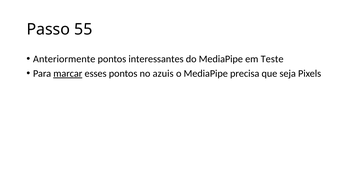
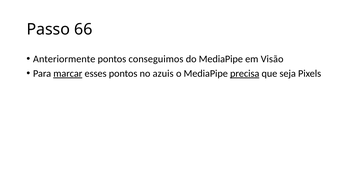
55: 55 -> 66 (83, 29)
interessantes: interessantes -> conseguimos (156, 59)
Teste: Teste -> Visão (272, 59)
precisa underline: none -> present (245, 73)
